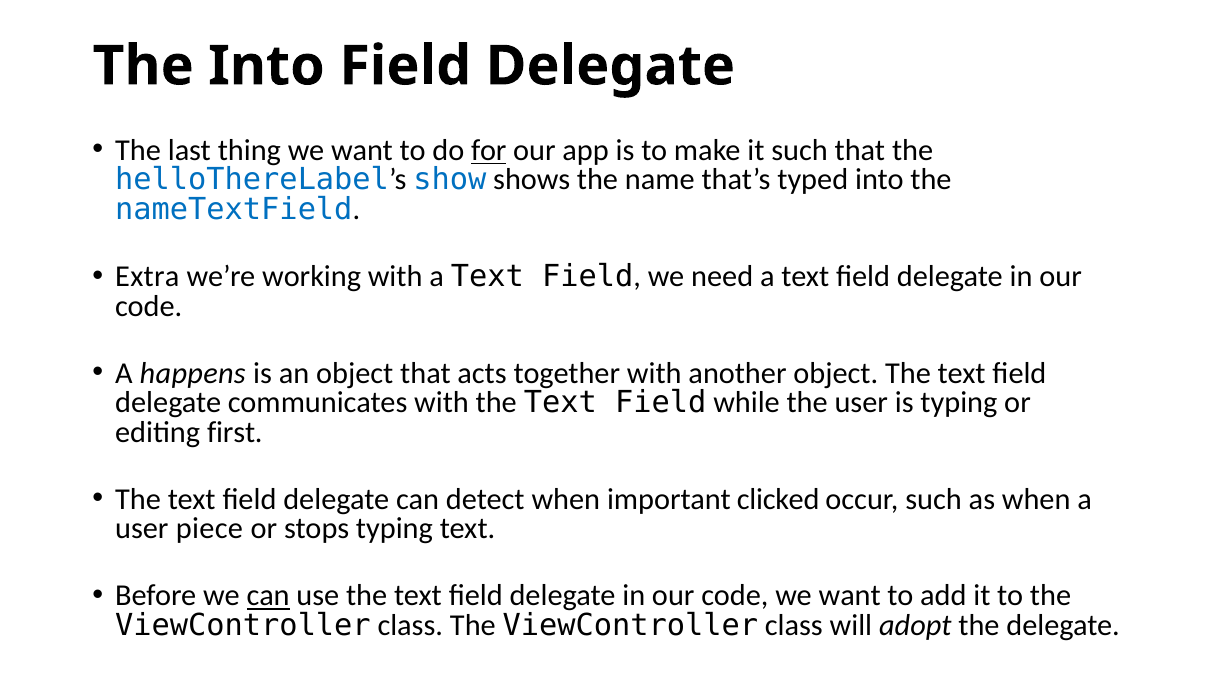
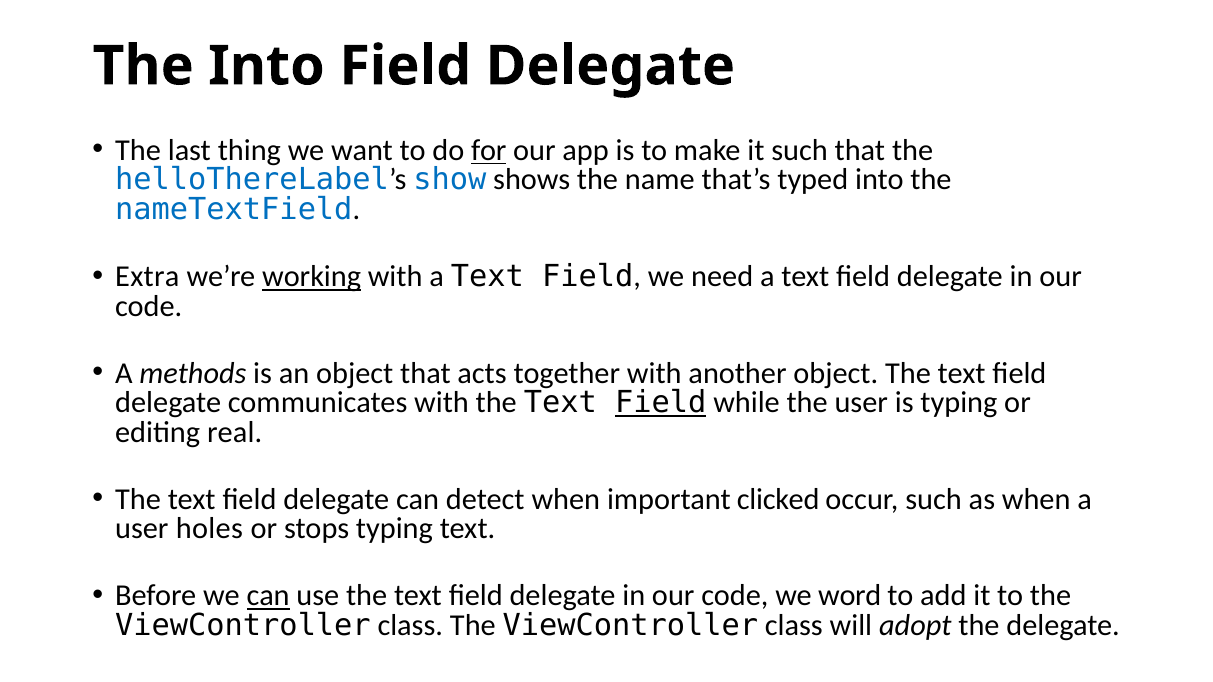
working underline: none -> present (312, 277)
happens: happens -> methods (193, 373)
Field underline: none -> present (661, 403)
first: first -> real (235, 432)
piece: piece -> holes (209, 529)
code we want: want -> word (850, 596)
